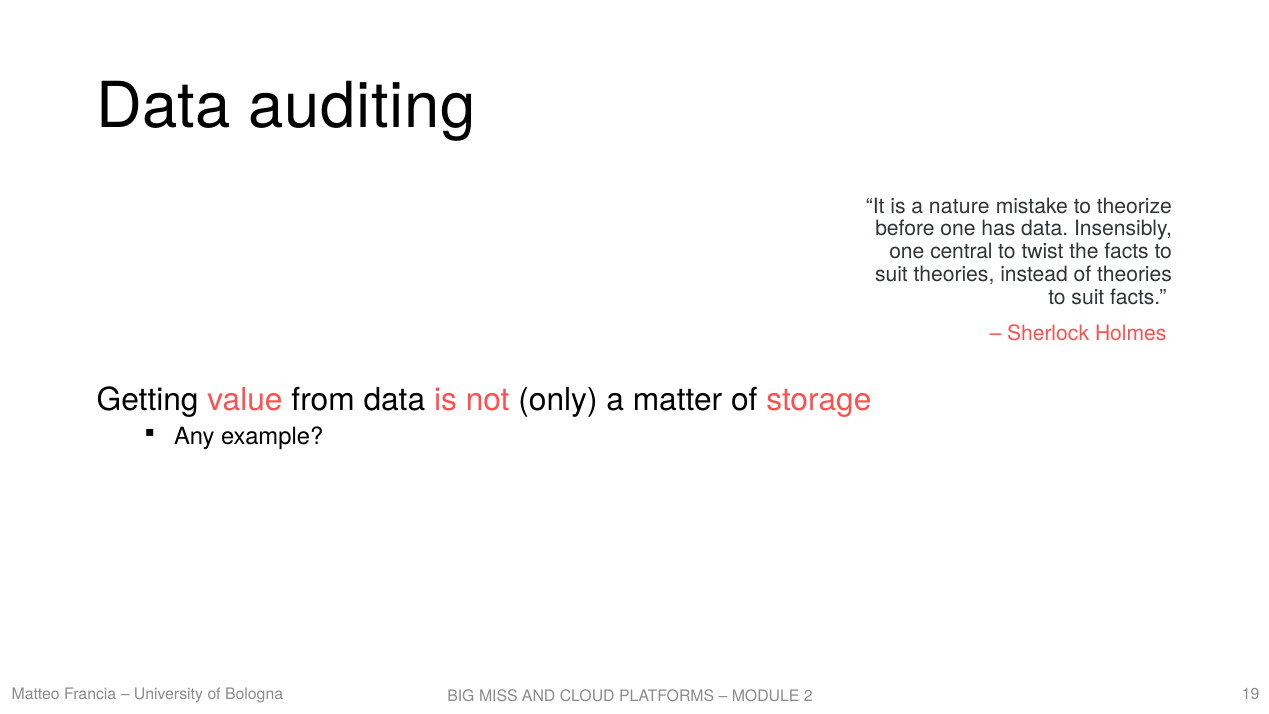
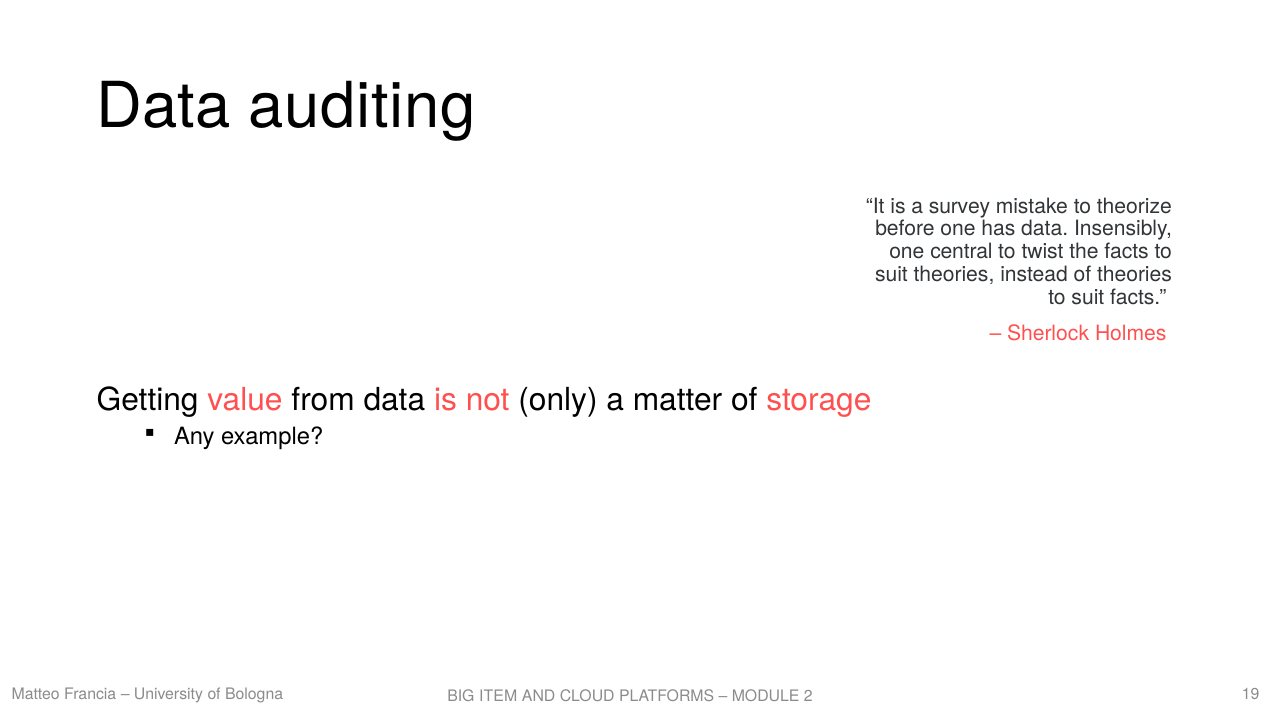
nature: nature -> survey (960, 206)
MISS: MISS -> ITEM (498, 696)
